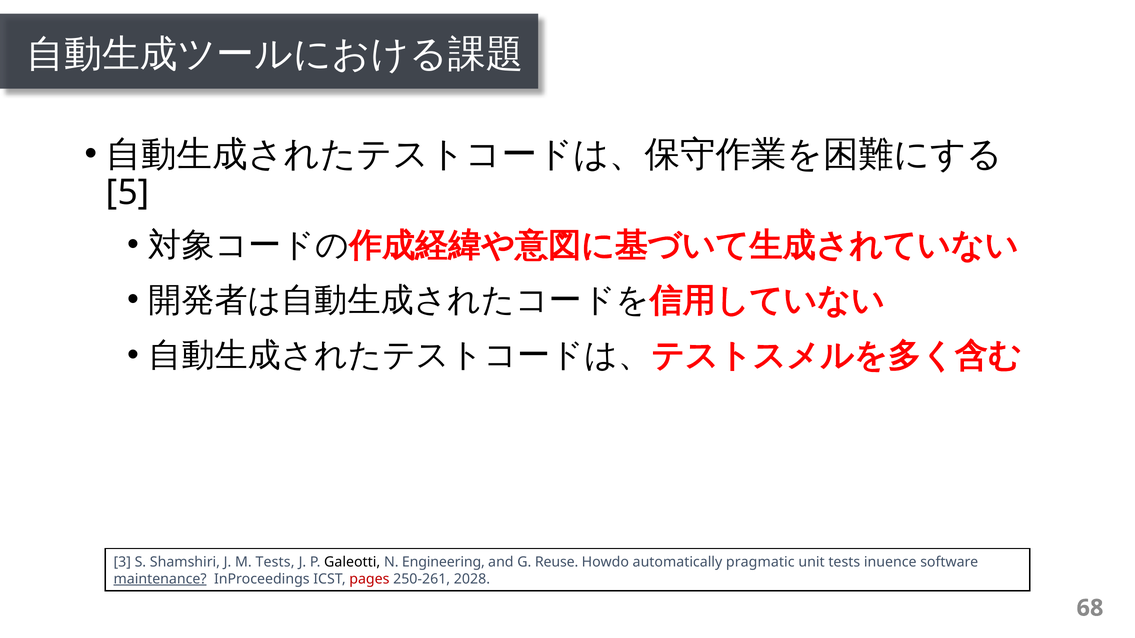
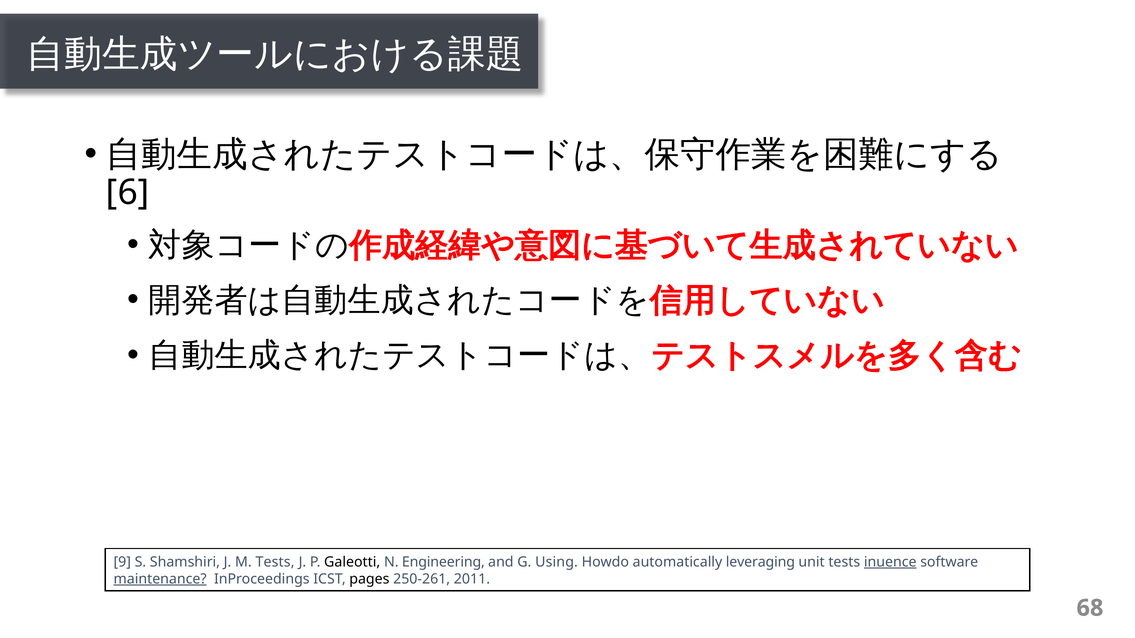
5: 5 -> 6 (128, 193)
3: 3 -> 9 (122, 562)
Reuse: Reuse -> Using (557, 562)
pragmatic: pragmatic -> leveraging (760, 562)
inuence underline: none -> present (890, 562)
pages colour: red -> black (369, 579)
2028: 2028 -> 2011 (472, 579)
